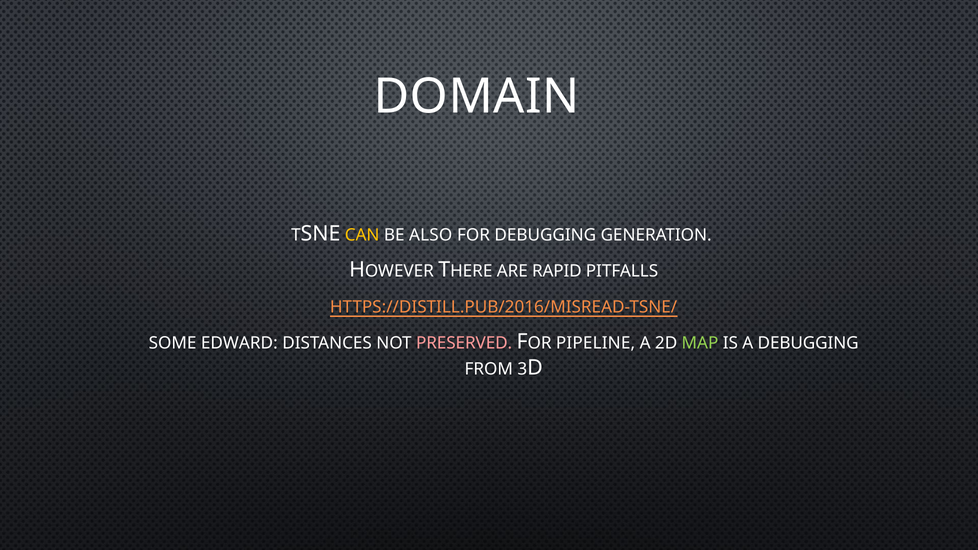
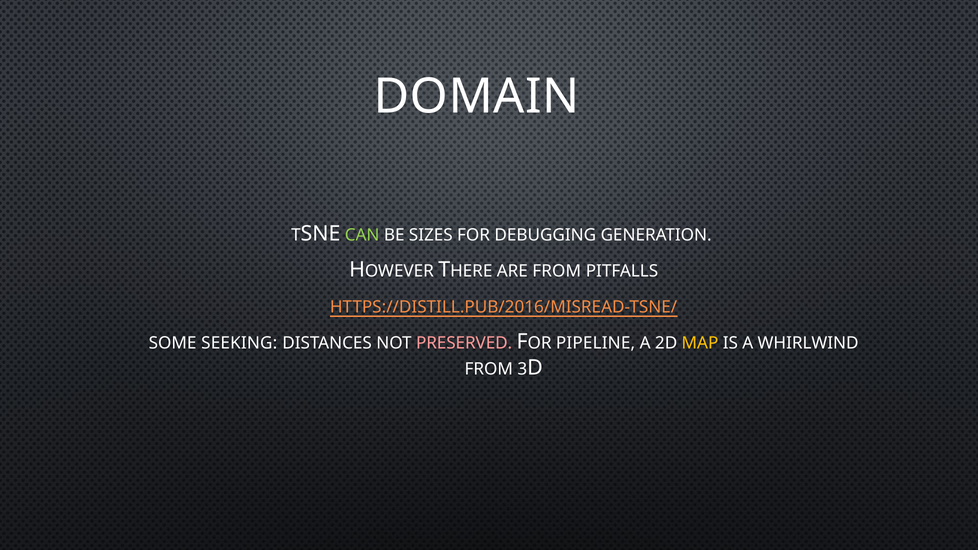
CAN colour: yellow -> light green (362, 235)
ALSO: ALSO -> SIZES (431, 235)
ARE RAPID: RAPID -> FROM (557, 271)
EDWARD: EDWARD -> SEEKING (239, 343)
MAP colour: light green -> yellow (700, 343)
A DEBUGGING: DEBUGGING -> WHIRLWIND (808, 343)
